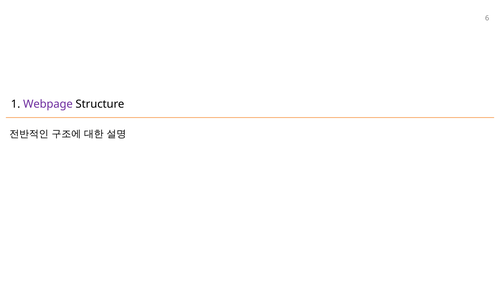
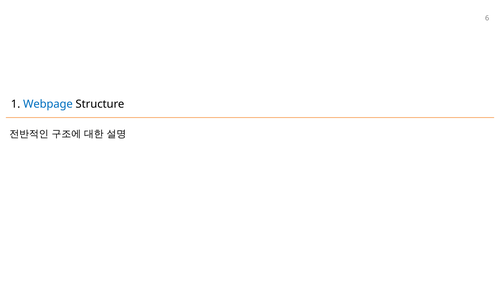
Webpage colour: purple -> blue (48, 104)
